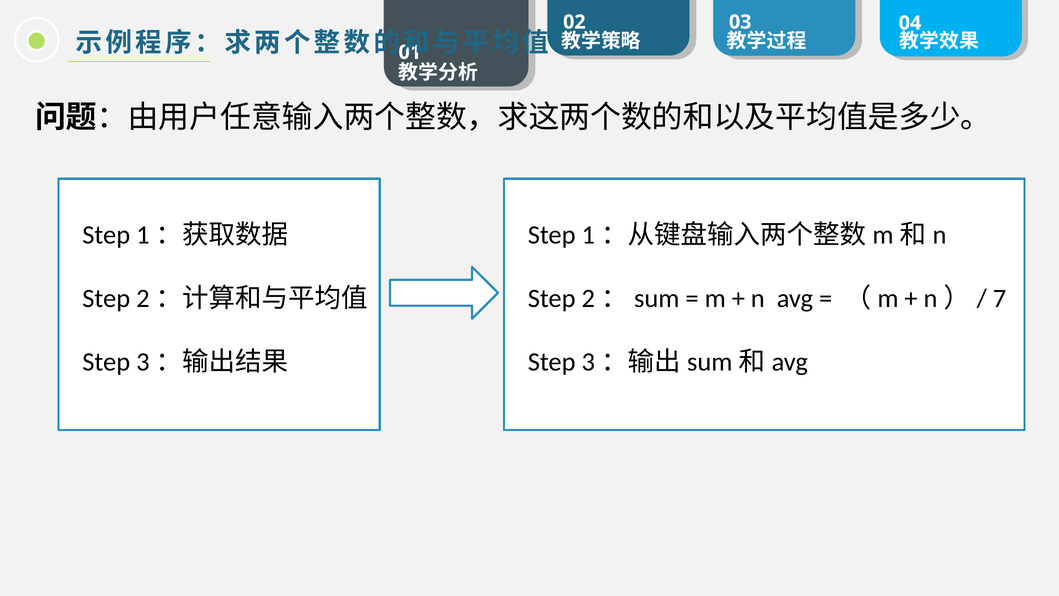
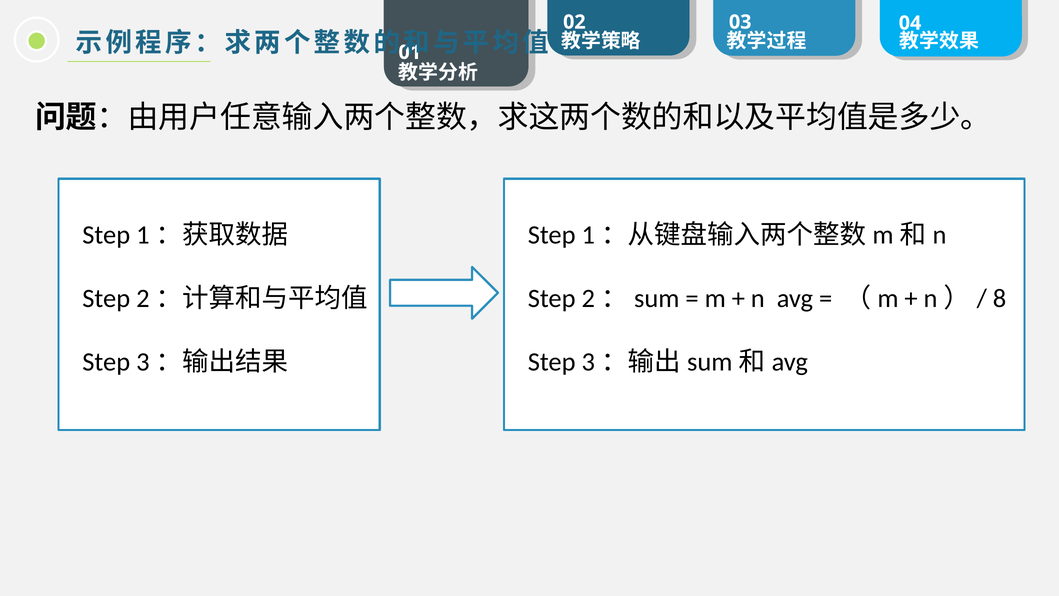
7: 7 -> 8 (1000, 298)
